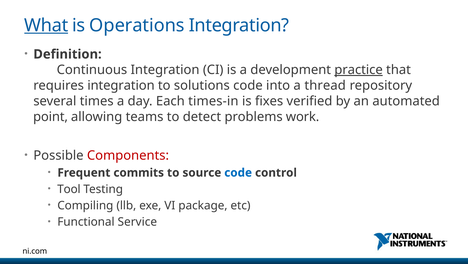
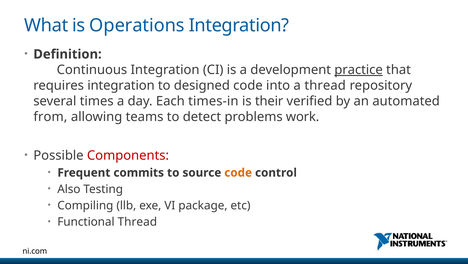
What underline: present -> none (46, 25)
solutions: solutions -> designed (202, 85)
fixes: fixes -> their (269, 101)
point: point -> from (50, 117)
code colour: blue -> orange (238, 172)
Tool: Tool -> Also (69, 189)
Functional Service: Service -> Thread (137, 221)
